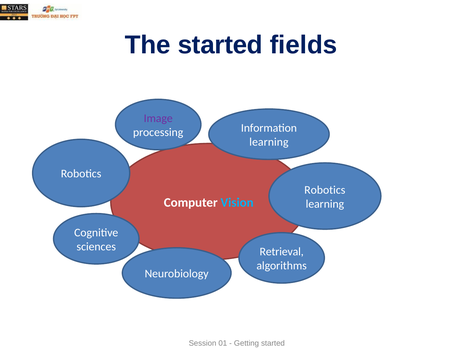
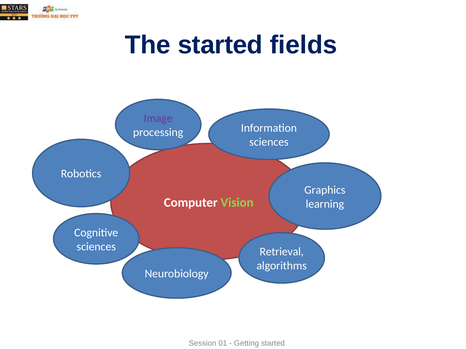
learning: learning -> sciences (269, 142)
Robotics: Robotics -> Graphics (325, 190)
Vision colour: light blue -> light green (237, 203)
